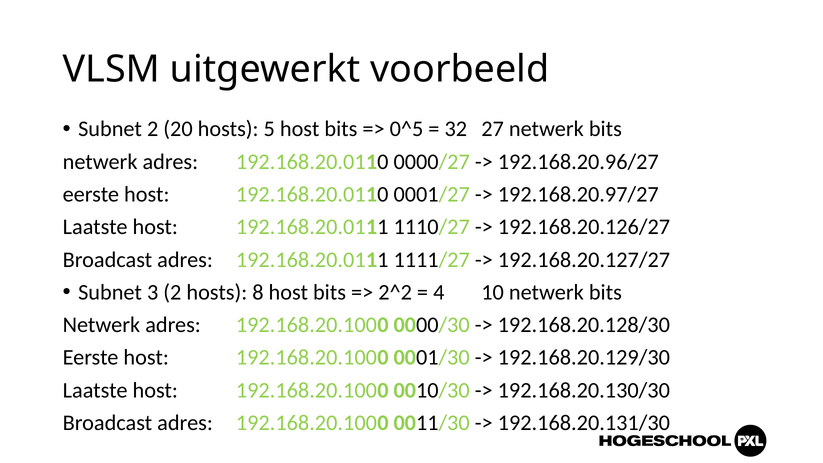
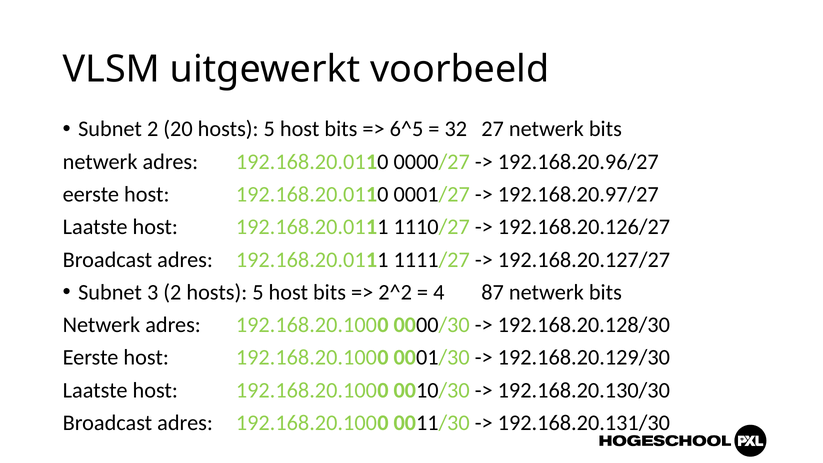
0^5: 0^5 -> 6^5 (406, 129)
2 hosts 8: 8 -> 5 (258, 292)
10: 10 -> 87 (493, 292)
